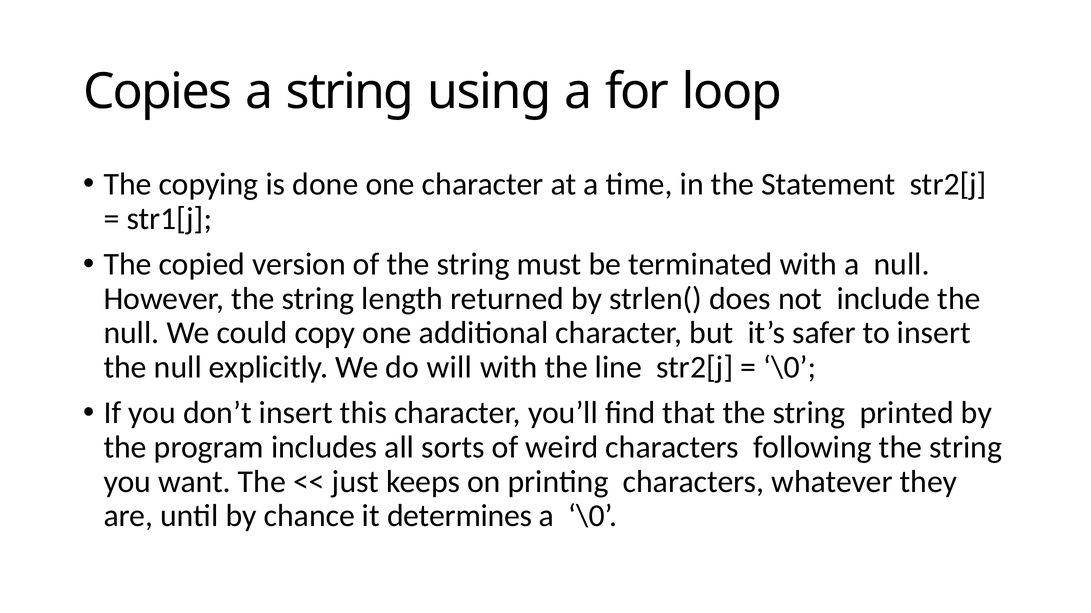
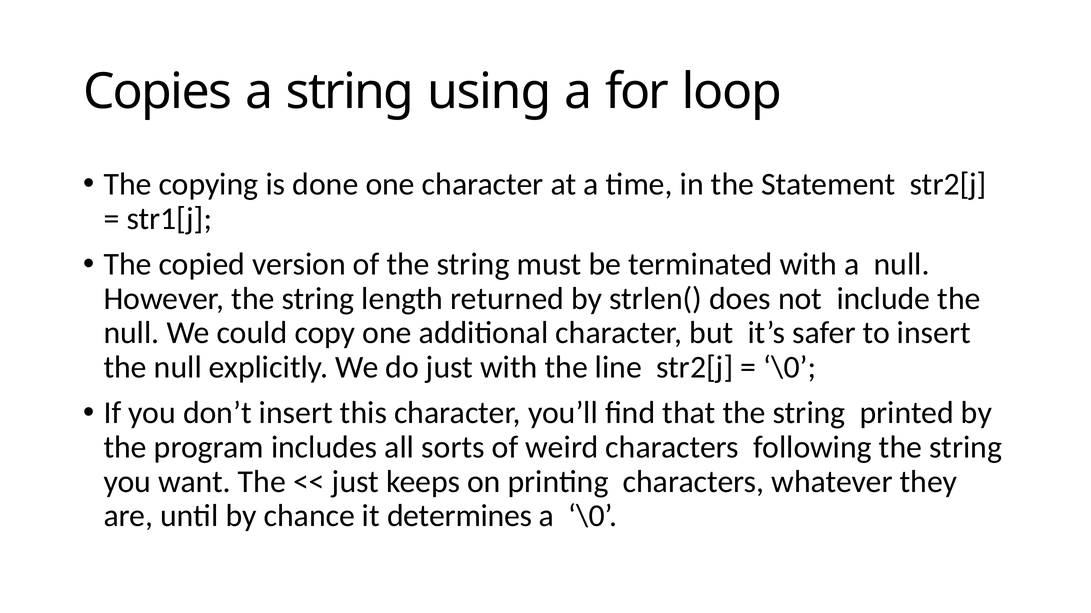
do will: will -> just (450, 368)
